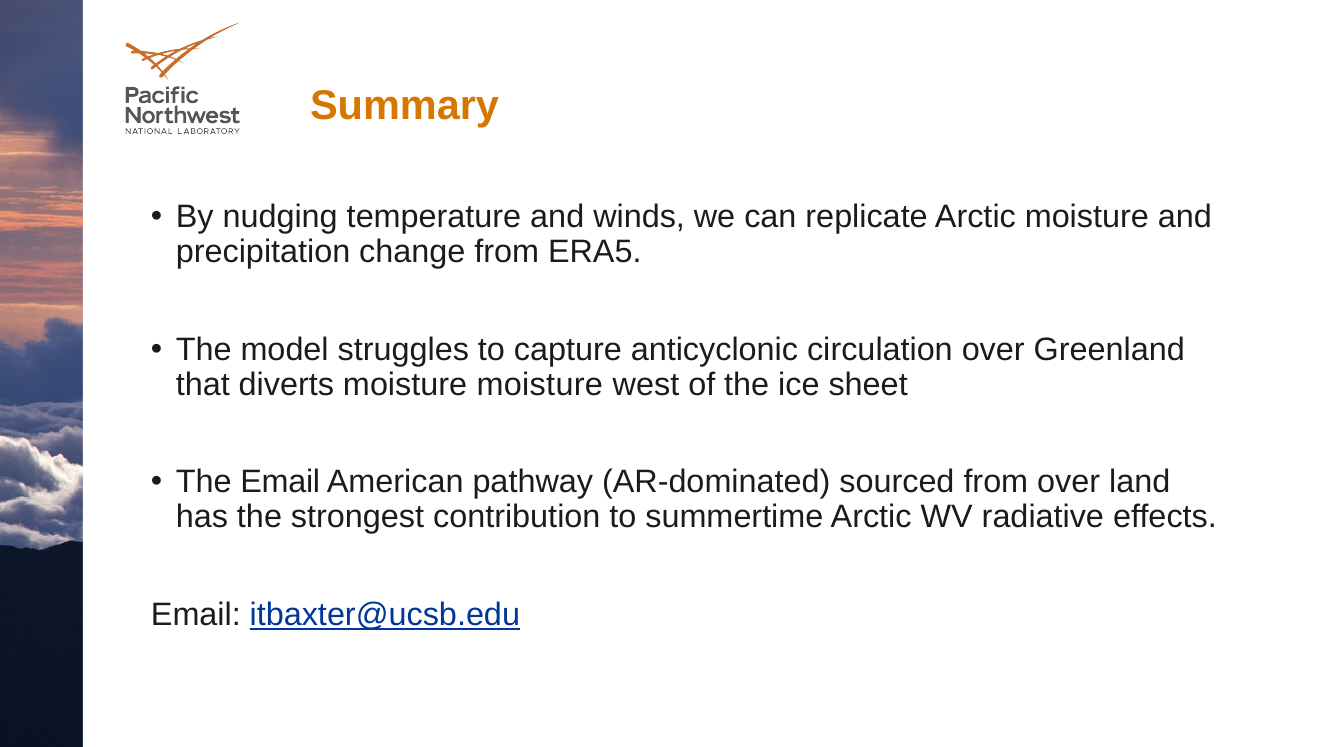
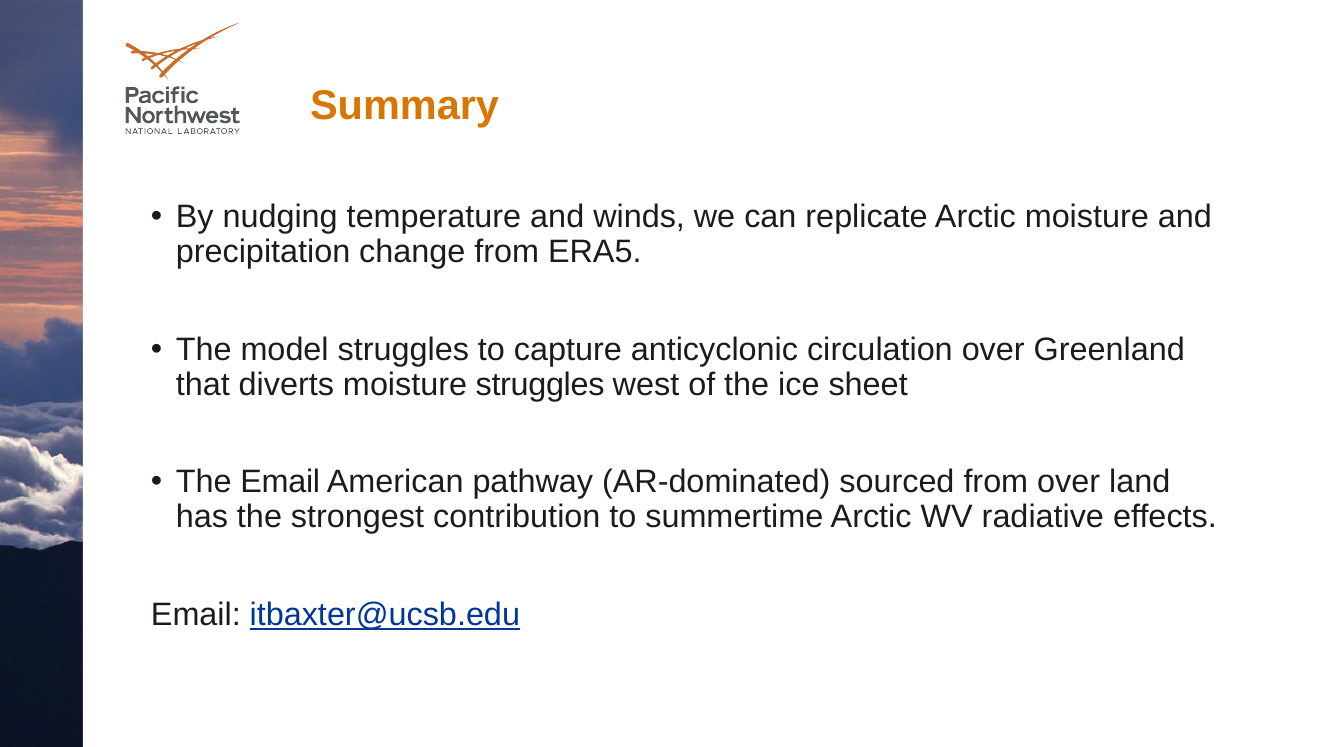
moisture moisture: moisture -> struggles (540, 385)
